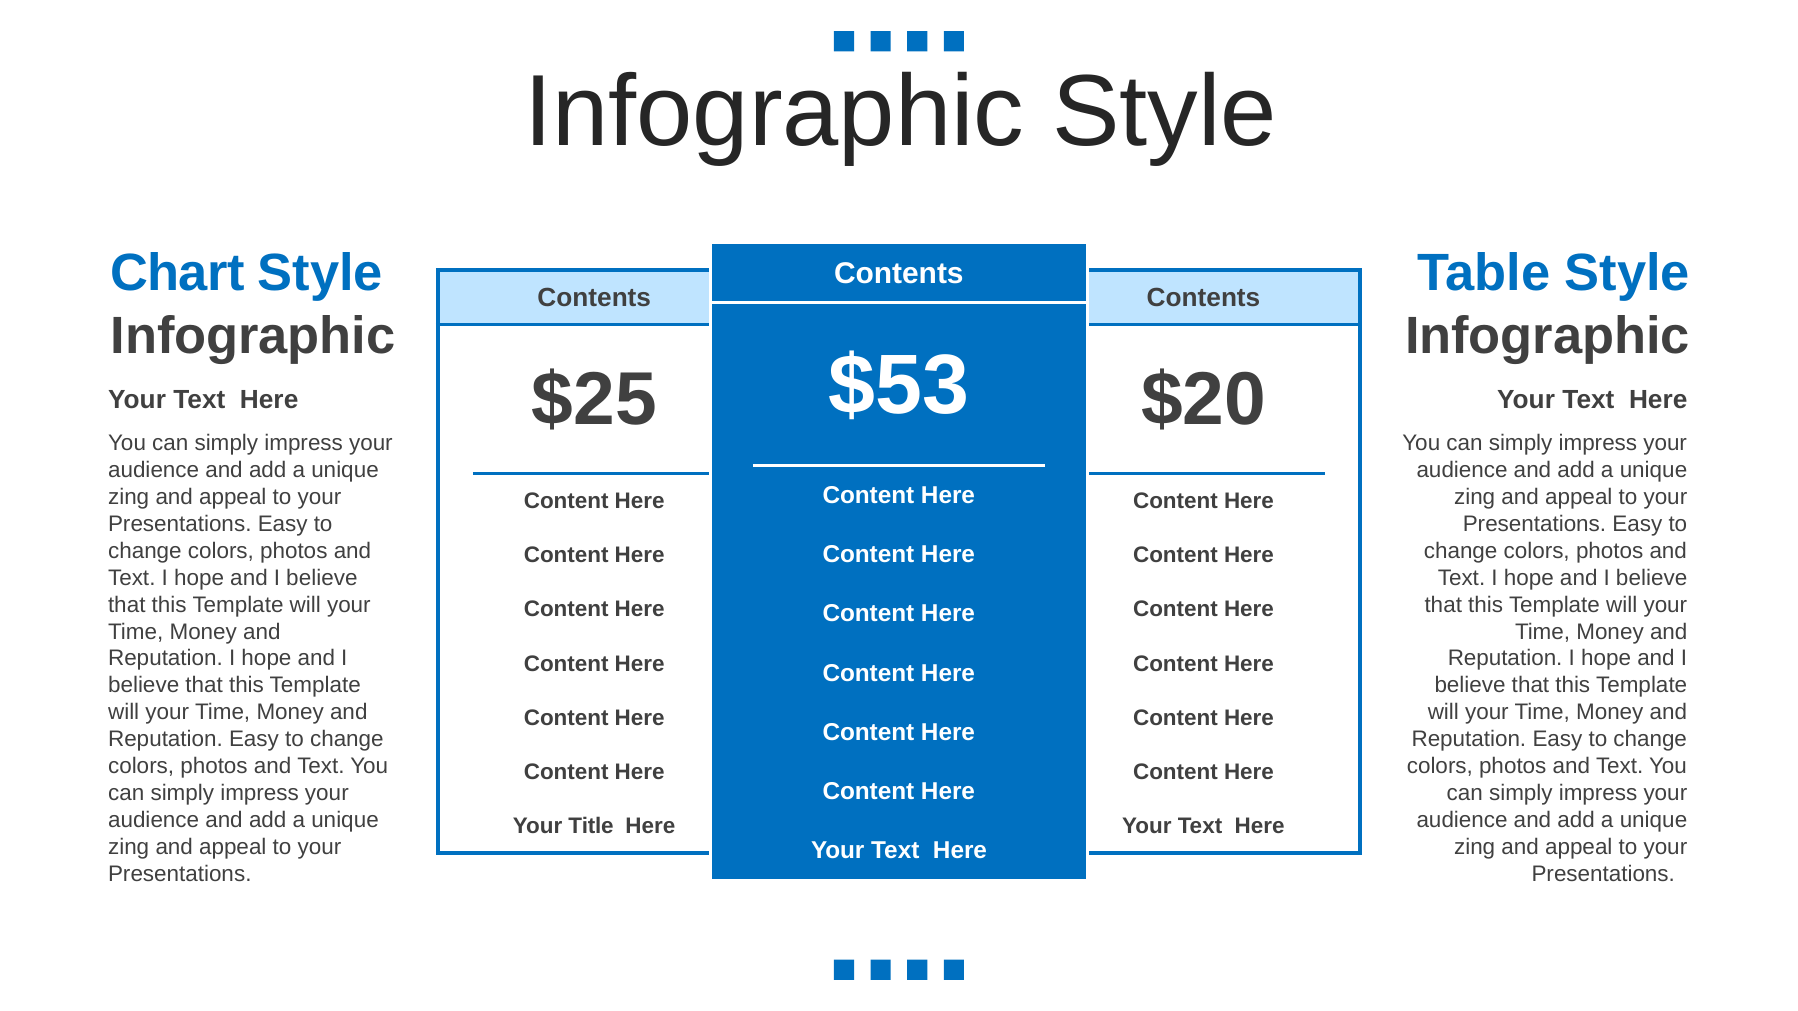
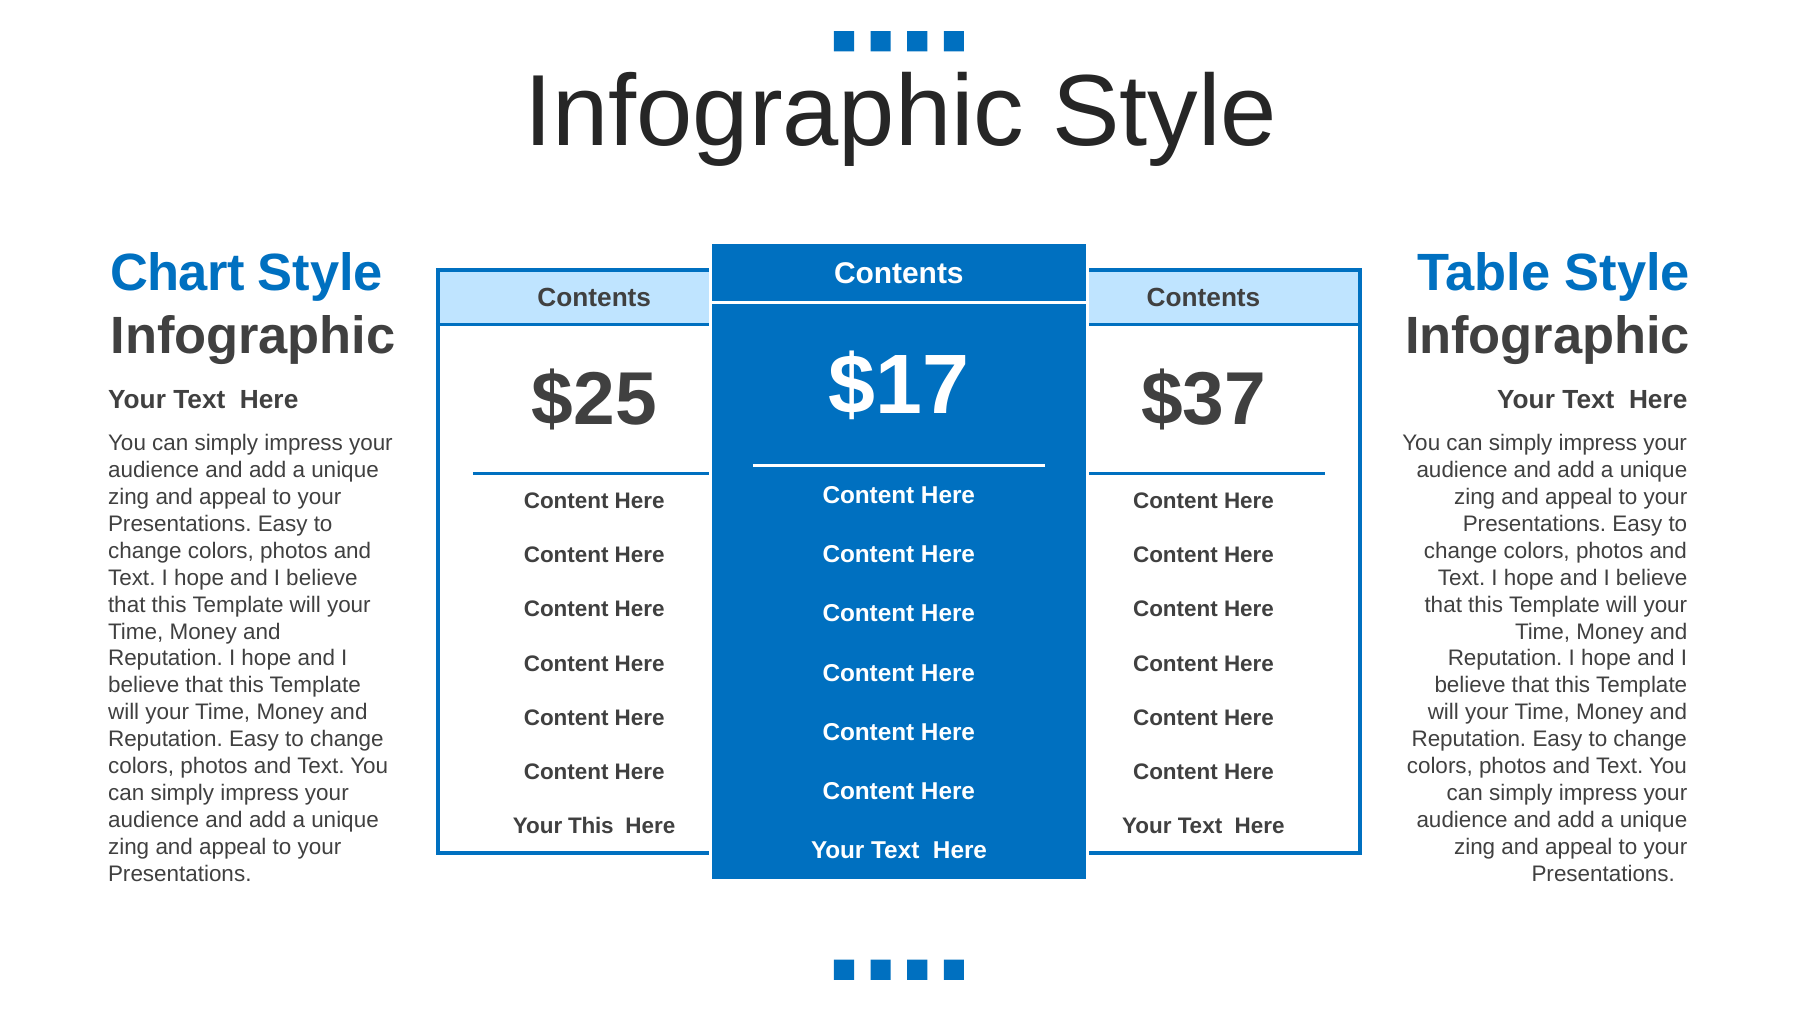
$53: $53 -> $17 (899, 385)
$20: $20 -> $37 (1204, 400)
Your Title: Title -> This (591, 827)
